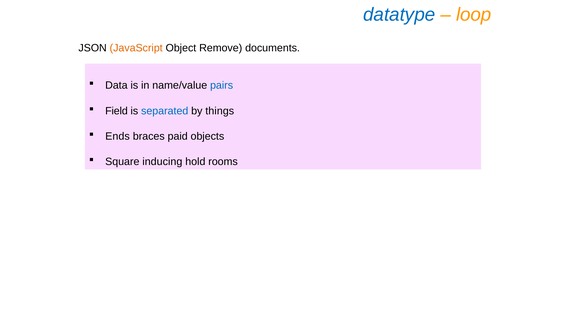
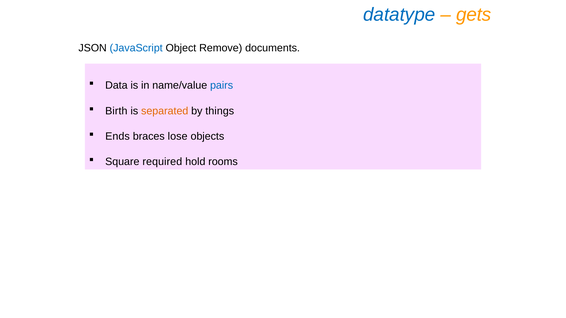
loop: loop -> gets (474, 15)
JavaScript colour: orange -> blue (136, 48)
Field: Field -> Birth (116, 111)
separated colour: blue -> orange (165, 111)
paid: paid -> lose (178, 137)
inducing: inducing -> required (162, 162)
